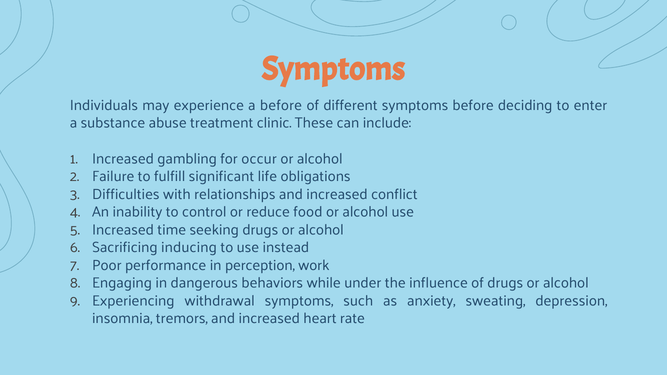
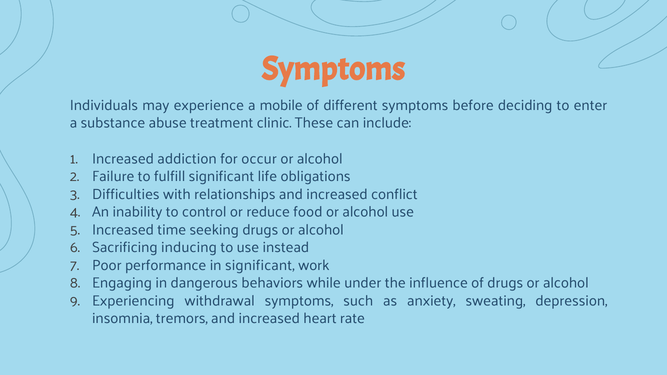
a before: before -> mobile (281, 105)
gambling: gambling -> addiction (187, 159)
in perception: perception -> significant (260, 265)
